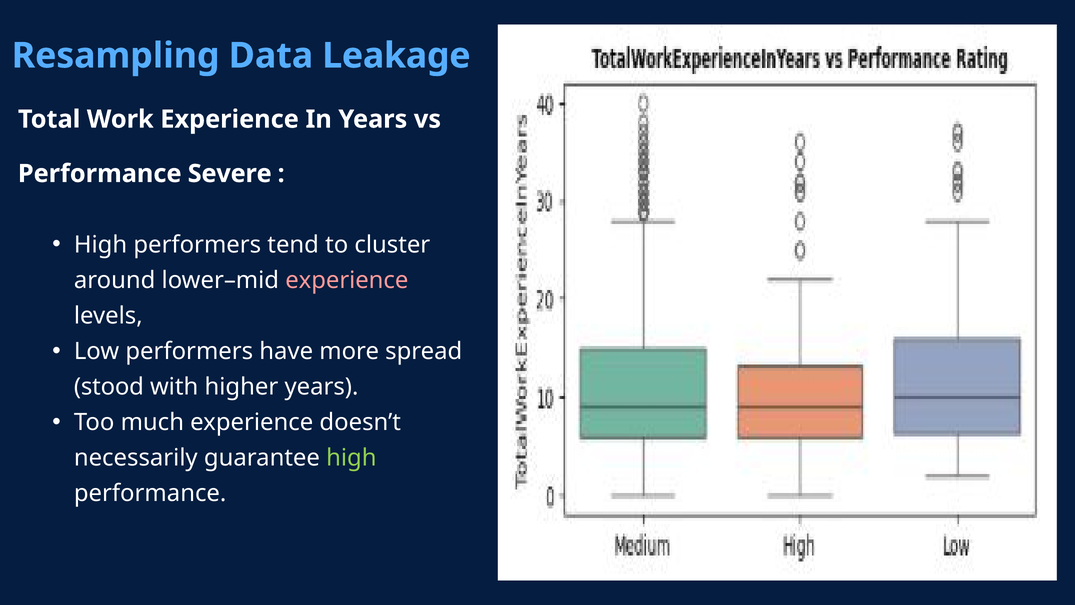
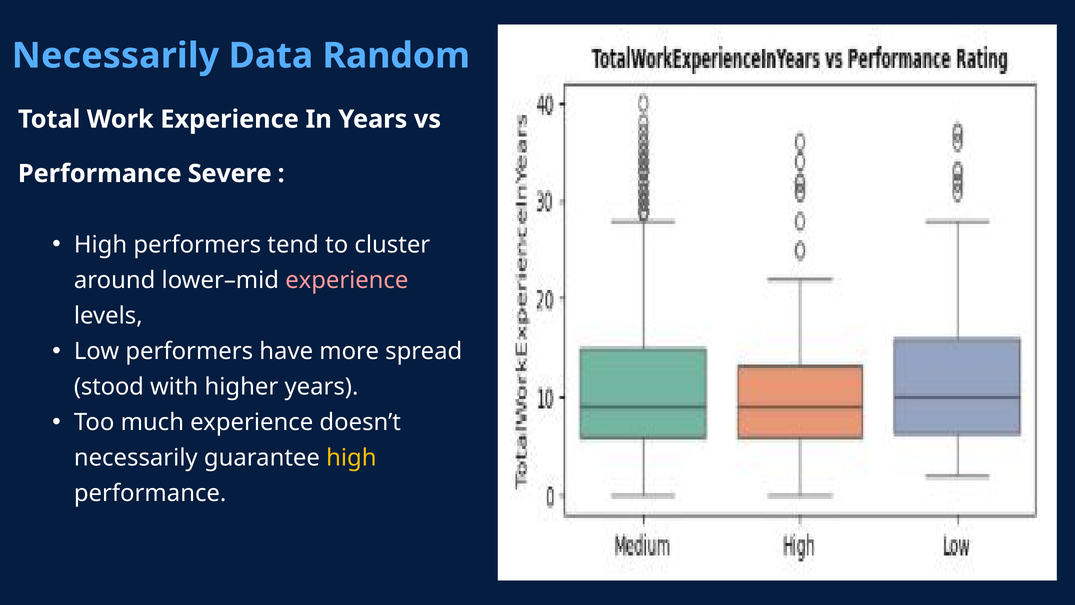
Resampling: Resampling -> Necessarily (115, 56)
Leakage: Leakage -> Random (396, 56)
high colour: light green -> yellow (351, 458)
